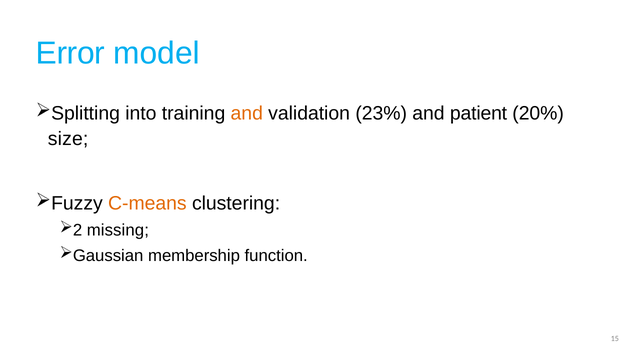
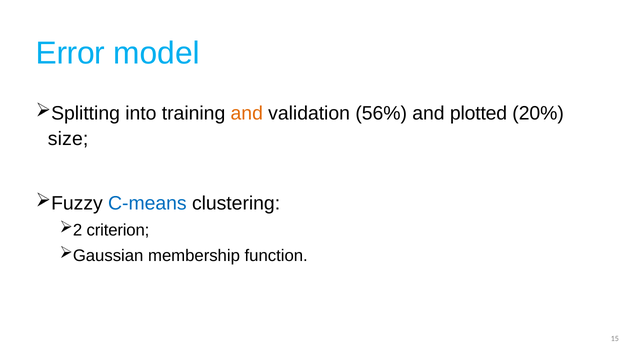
23%: 23% -> 56% (381, 114)
patient: patient -> plotted (479, 114)
C-means colour: orange -> blue (147, 204)
missing: missing -> criterion (118, 230)
